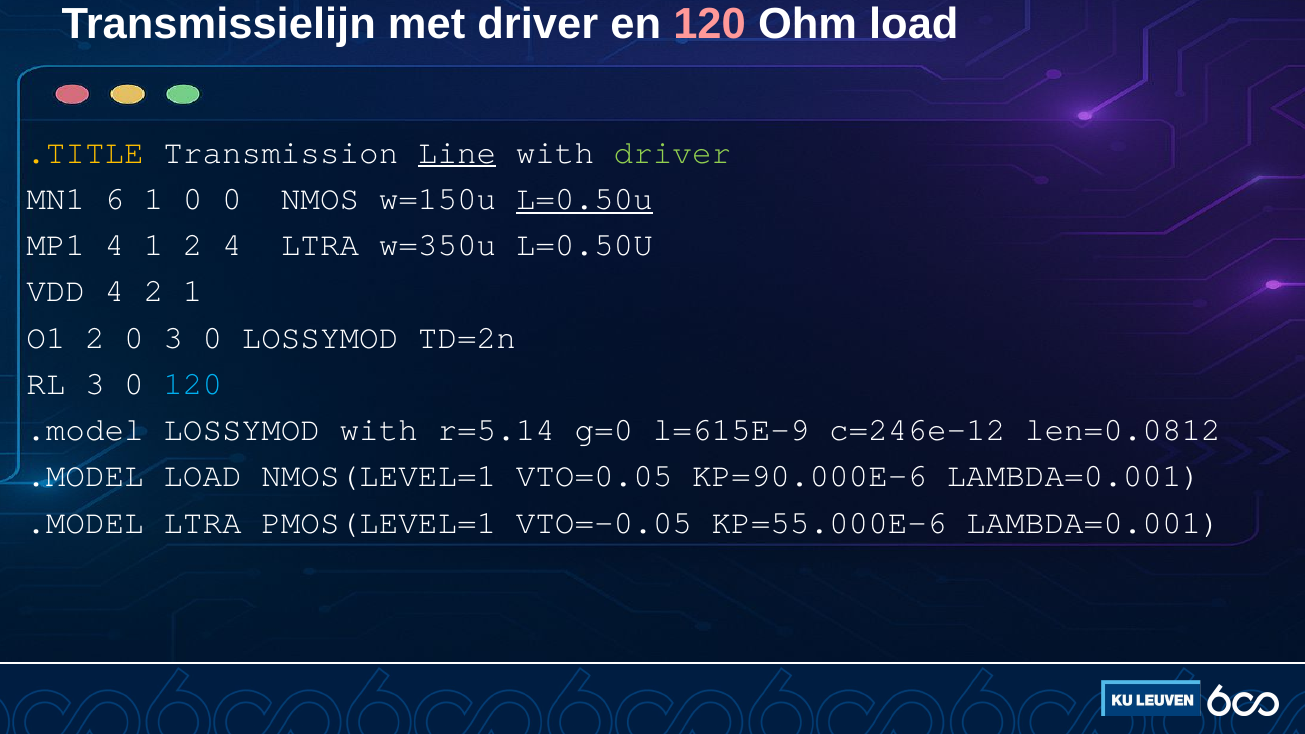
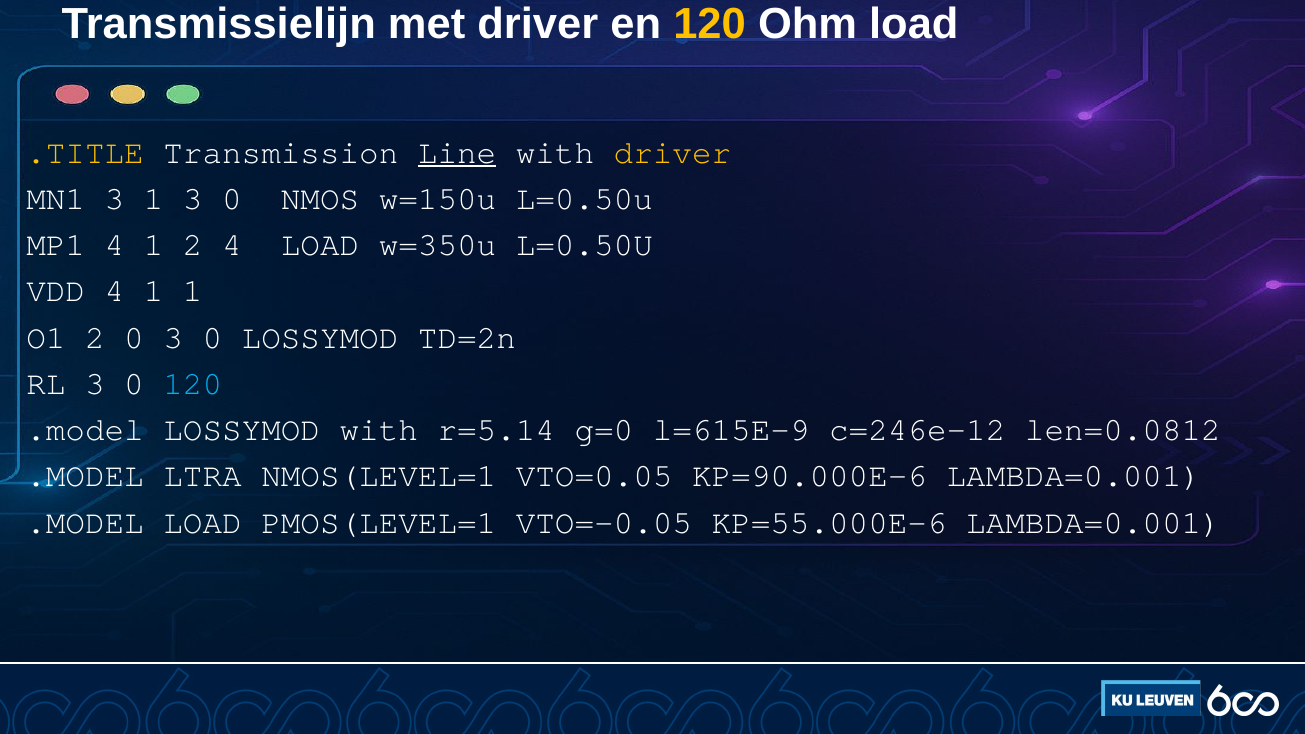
120 colour: pink -> yellow (710, 24)
driver colour: light green -> yellow (672, 152)
MN1 6: 6 -> 3 (114, 199)
1 0: 0 -> 3 (193, 199)
L=0.50u underline: present -> none (584, 199)
4 LTRA: LTRA -> LOAD (320, 245)
VDD 4 2: 2 -> 1 (154, 291)
.MODEL LOAD: LOAD -> LTRA (203, 476)
.MODEL LTRA: LTRA -> LOAD (203, 522)
